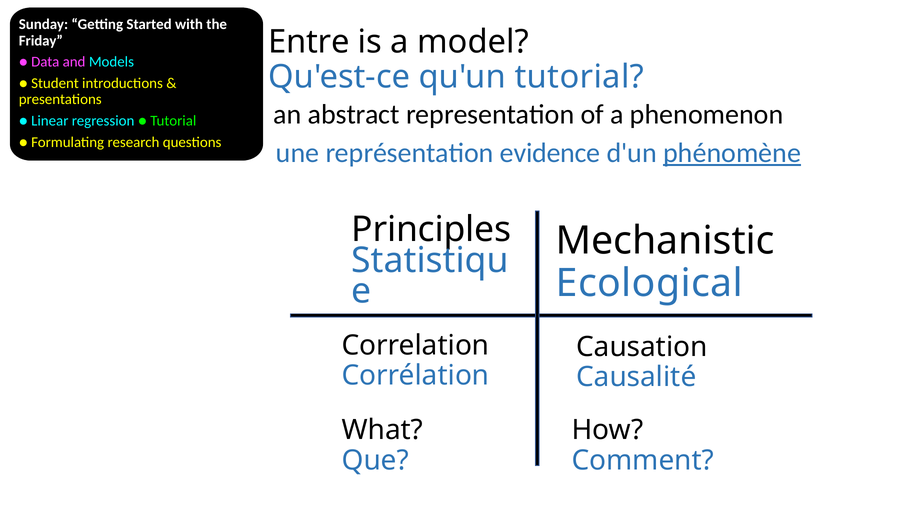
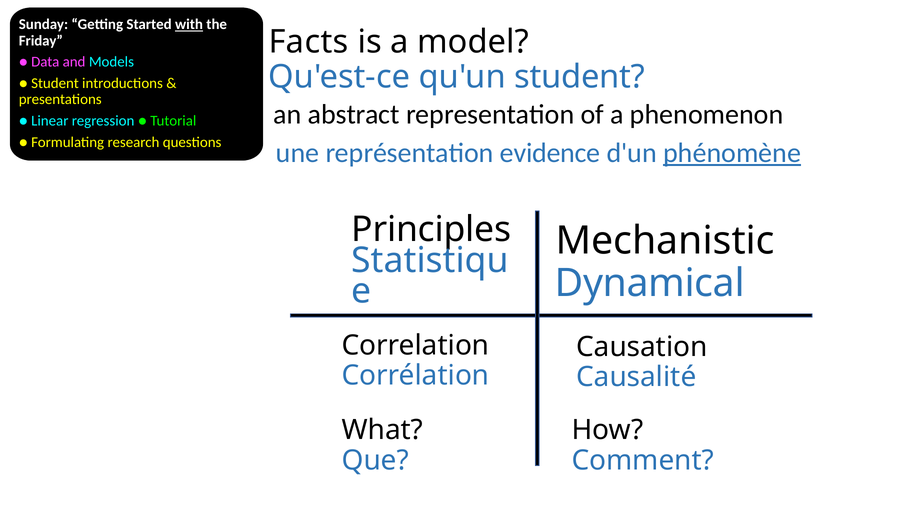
with underline: none -> present (189, 24)
Entre: Entre -> Facts (309, 42)
qu'un tutorial: tutorial -> student (580, 77)
Ecological: Ecological -> Dynamical (650, 283)
